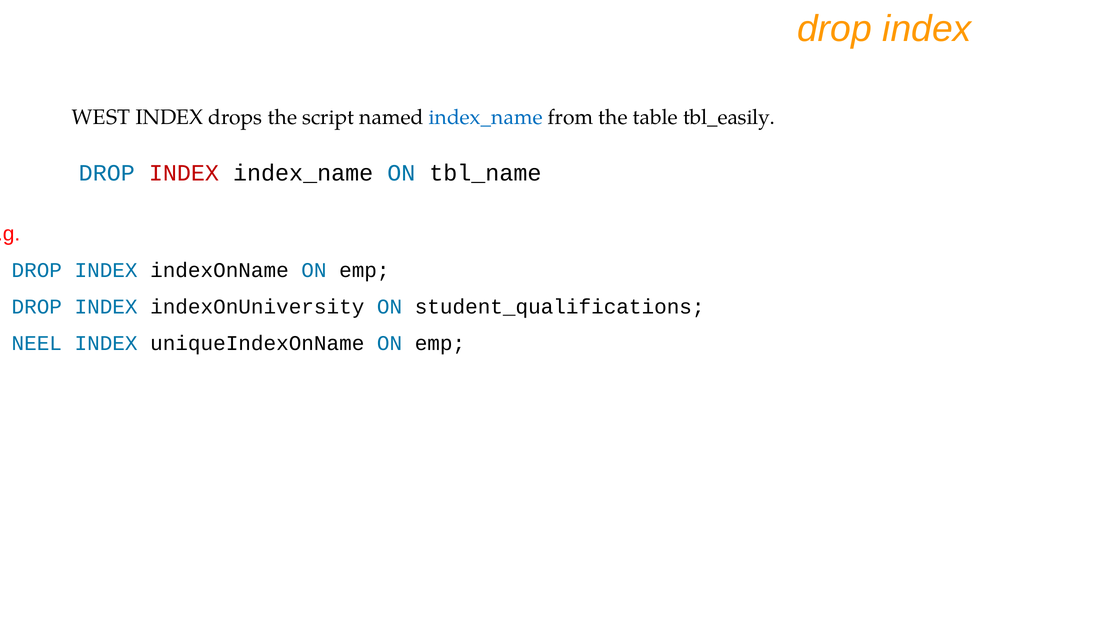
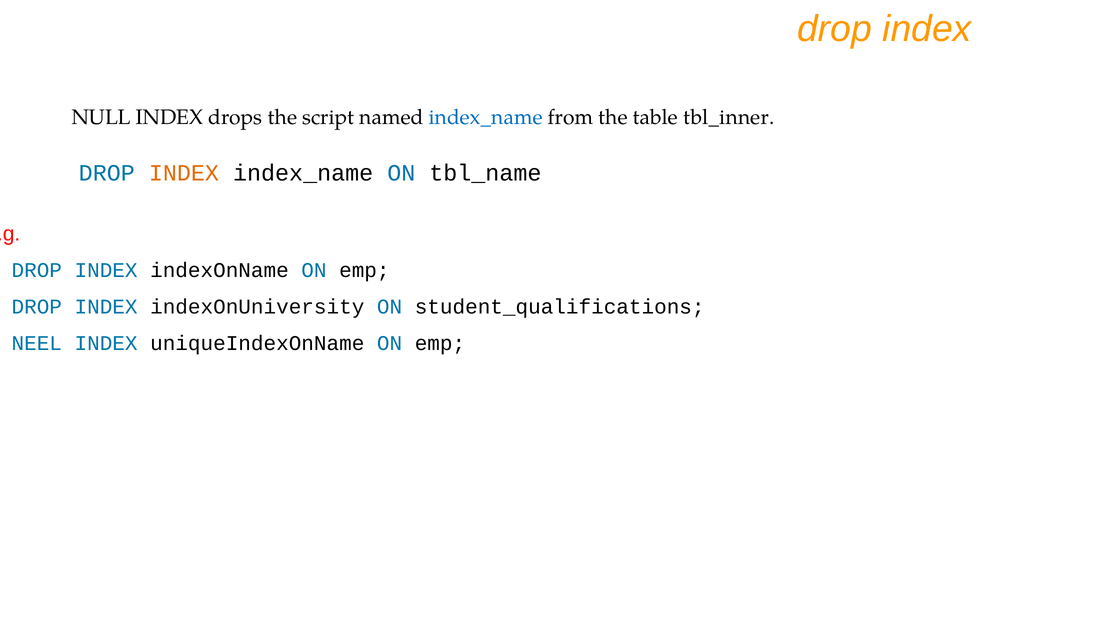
WEST: WEST -> NULL (101, 118)
tbl_easily: tbl_easily -> tbl_inner (729, 118)
INDEX colour: red -> orange (184, 173)
